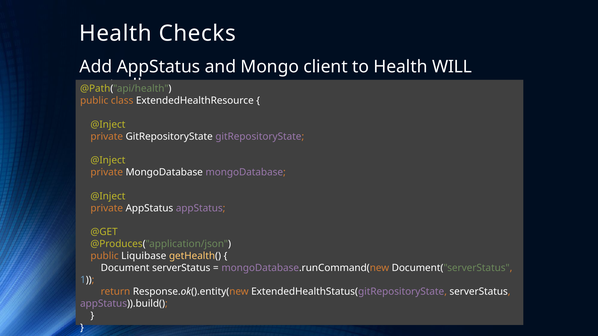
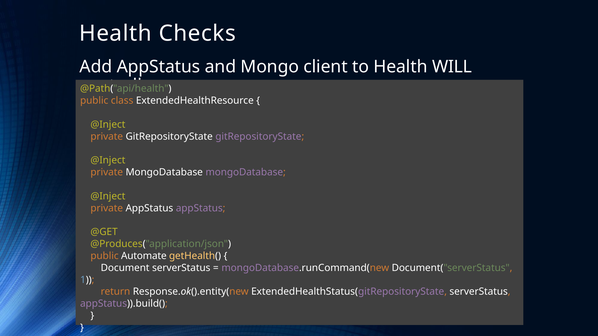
Liquibase: Liquibase -> Automate (144, 256)
